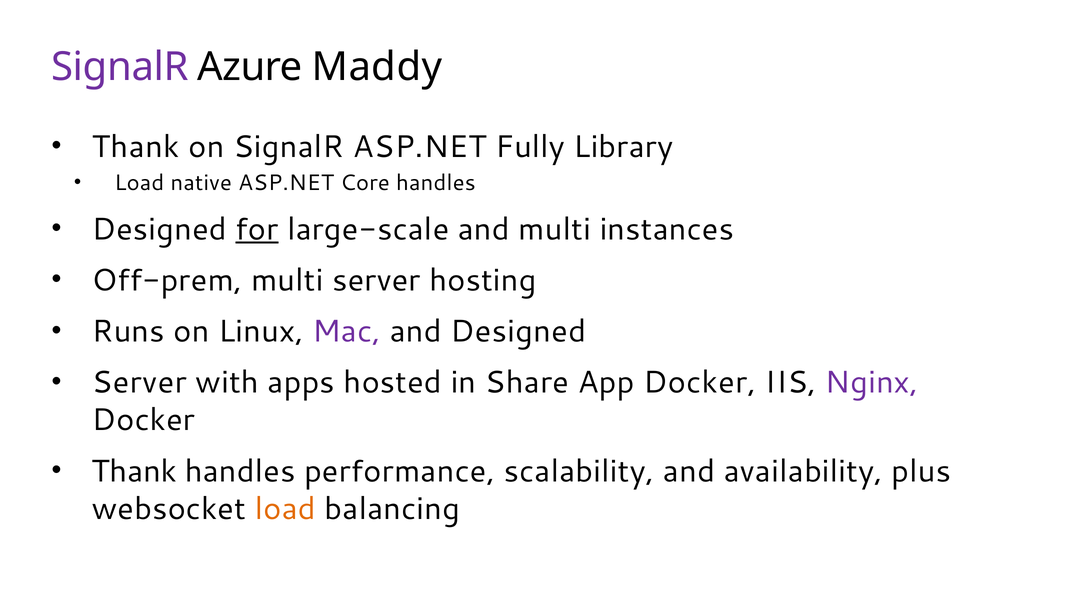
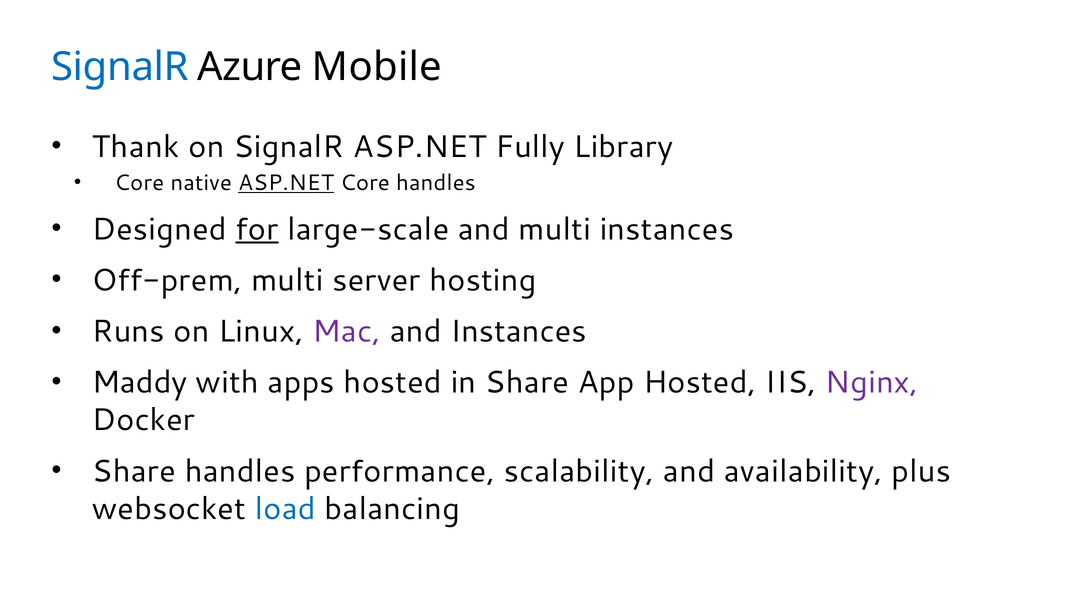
SignalR colour: purple -> blue (120, 67)
Maddy: Maddy -> Mobile (377, 67)
Load: Load -> Core (139, 183)
ASP.NET underline: none -> present (286, 183)
and Designed: Designed -> Instances (518, 331)
Server: Server -> Maddy (140, 383)
App Docker: Docker -> Hosted (700, 383)
Thank: Thank -> Share (134, 471)
load colour: orange -> blue (285, 509)
